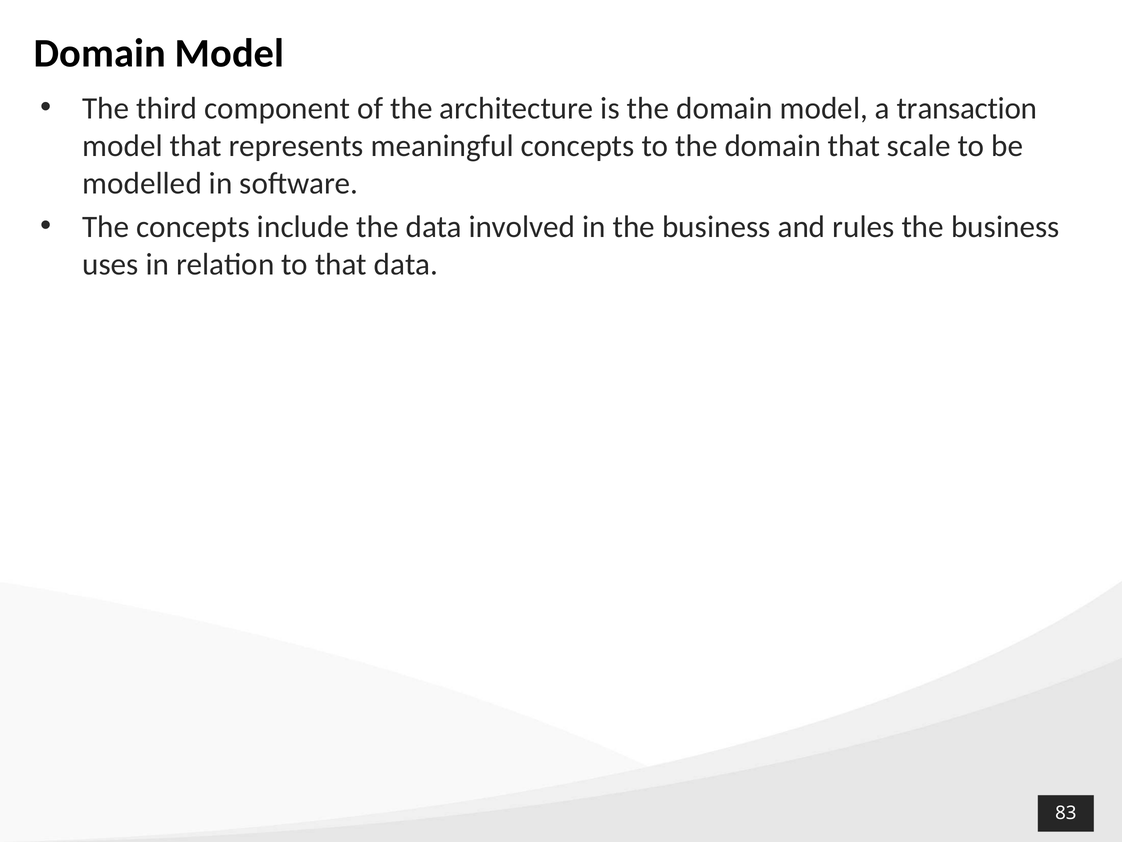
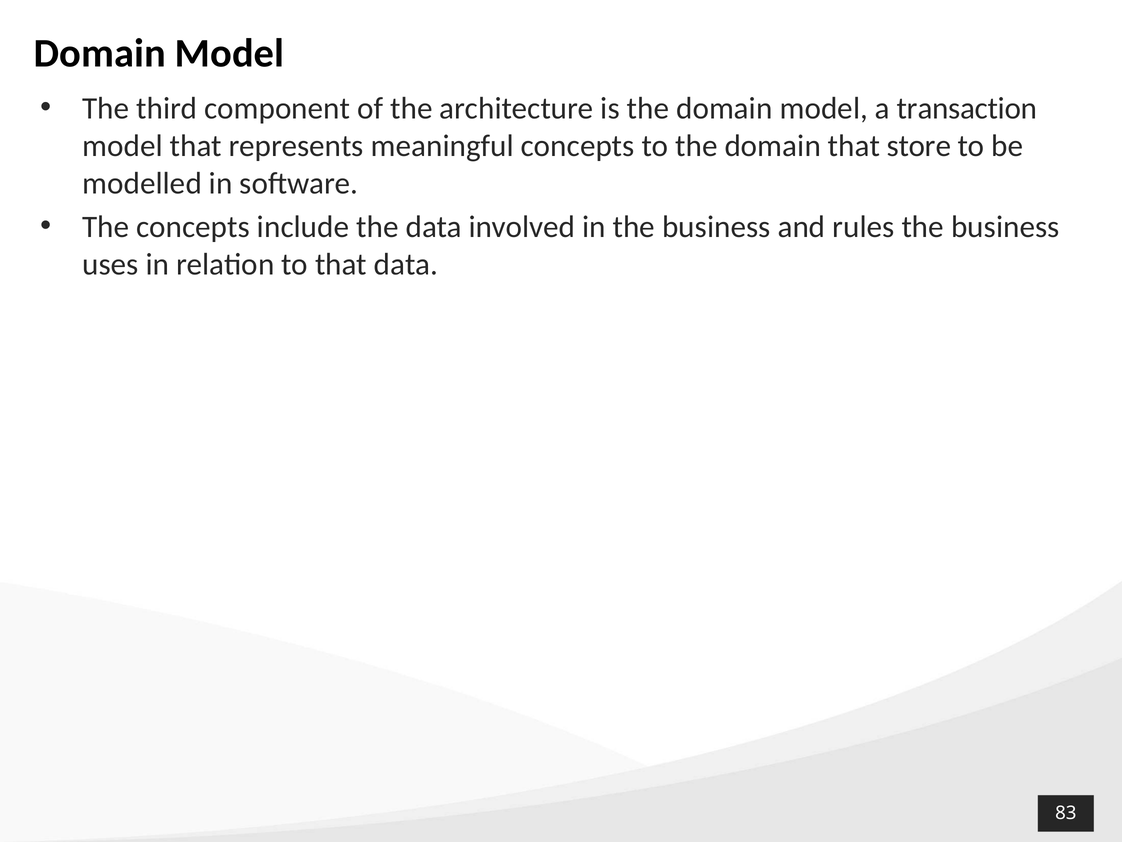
scale: scale -> store (919, 146)
